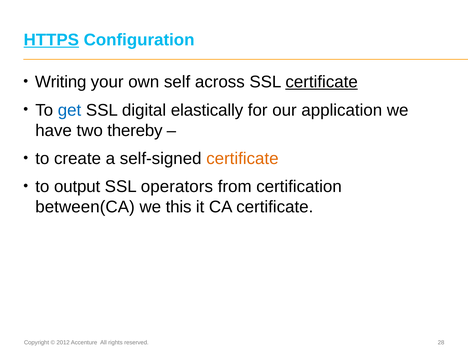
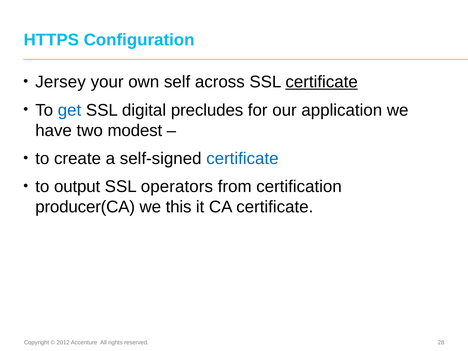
HTTPS underline: present -> none (51, 40)
Writing: Writing -> Jersey (61, 82)
elastically: elastically -> precludes (207, 110)
thereby: thereby -> modest (135, 130)
certificate colour: orange -> blue (242, 159)
between(CA: between(CA -> producer(CA (85, 207)
